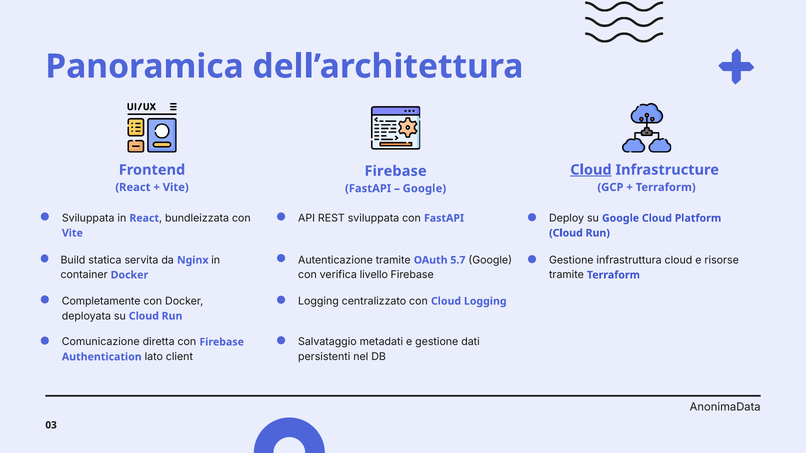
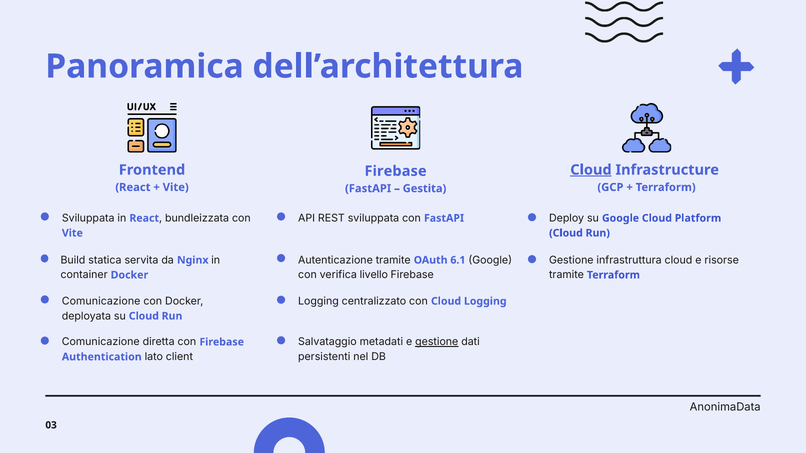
Google: Google -> Gestita (424, 189)
5.7: 5.7 -> 6.1 (458, 260)
Completamente: Completamente -> Comunicazione (101, 301)
gestione underline: none -> present (437, 342)
